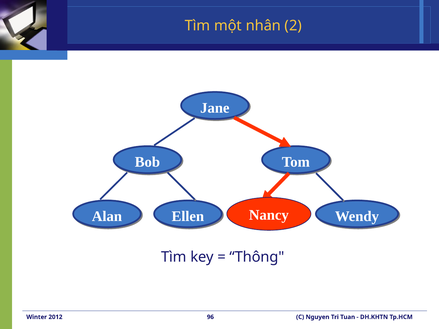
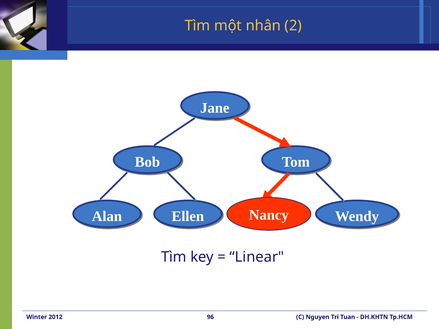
Thông: Thông -> Linear (257, 257)
